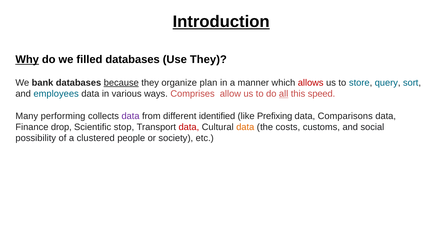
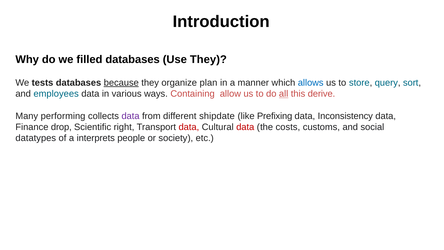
Introduction underline: present -> none (221, 22)
Why underline: present -> none (27, 59)
bank: bank -> tests (43, 83)
allows colour: red -> blue (311, 83)
Comprises: Comprises -> Containing (193, 94)
speed: speed -> derive (321, 94)
identified: identified -> shipdate (217, 116)
Comparisons: Comparisons -> Inconsistency (345, 116)
stop: stop -> right (124, 127)
data colour: orange -> red (245, 127)
possibility: possibility -> datatypes (36, 138)
clustered: clustered -> interprets (96, 138)
